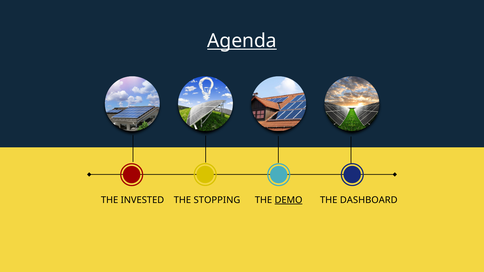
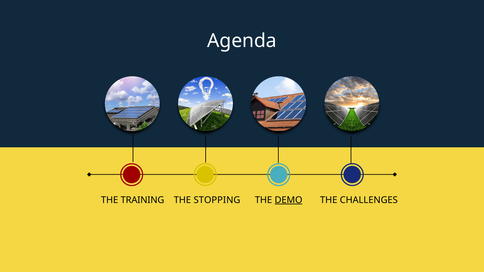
Agenda underline: present -> none (242, 41)
INVESTED: INVESTED -> TRAINING (142, 200)
DASHBOARD: DASHBOARD -> CHALLENGES (369, 200)
